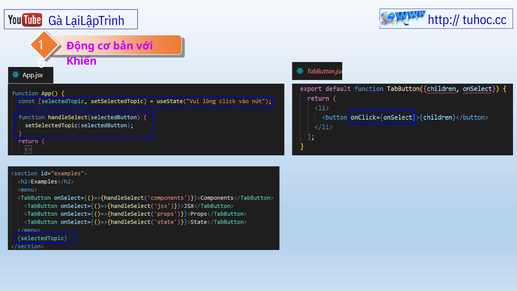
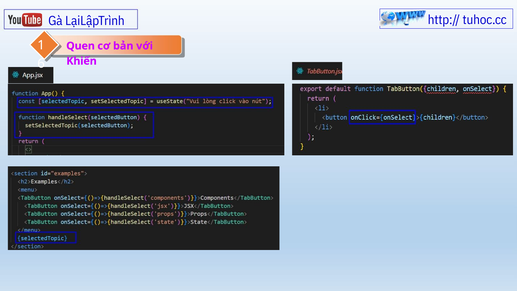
Động: Động -> Quen (81, 46)
